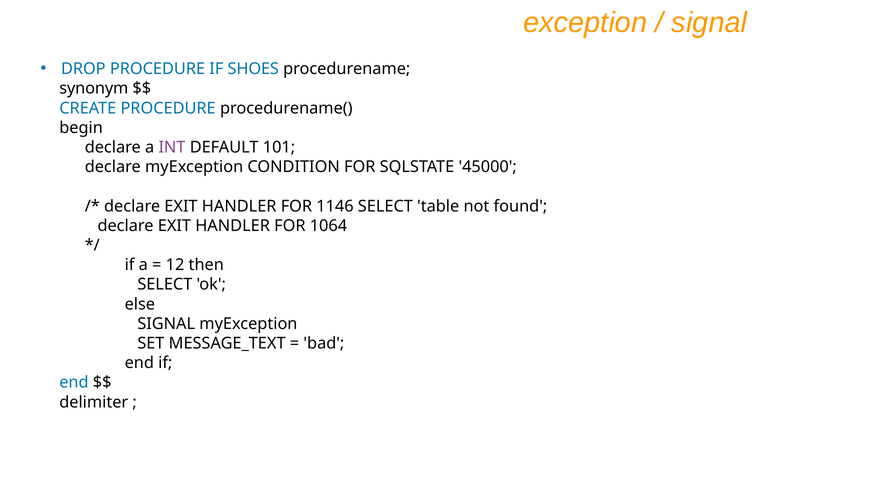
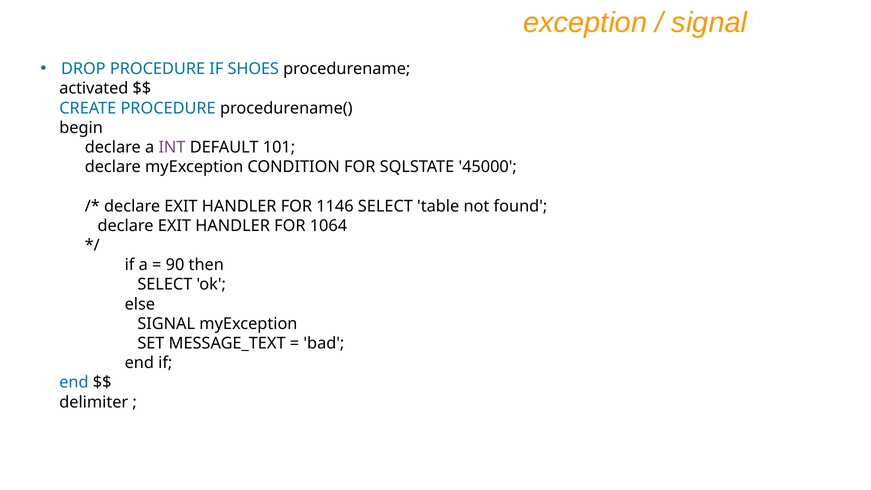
synonym: synonym -> activated (94, 89)
12: 12 -> 90 (175, 265)
